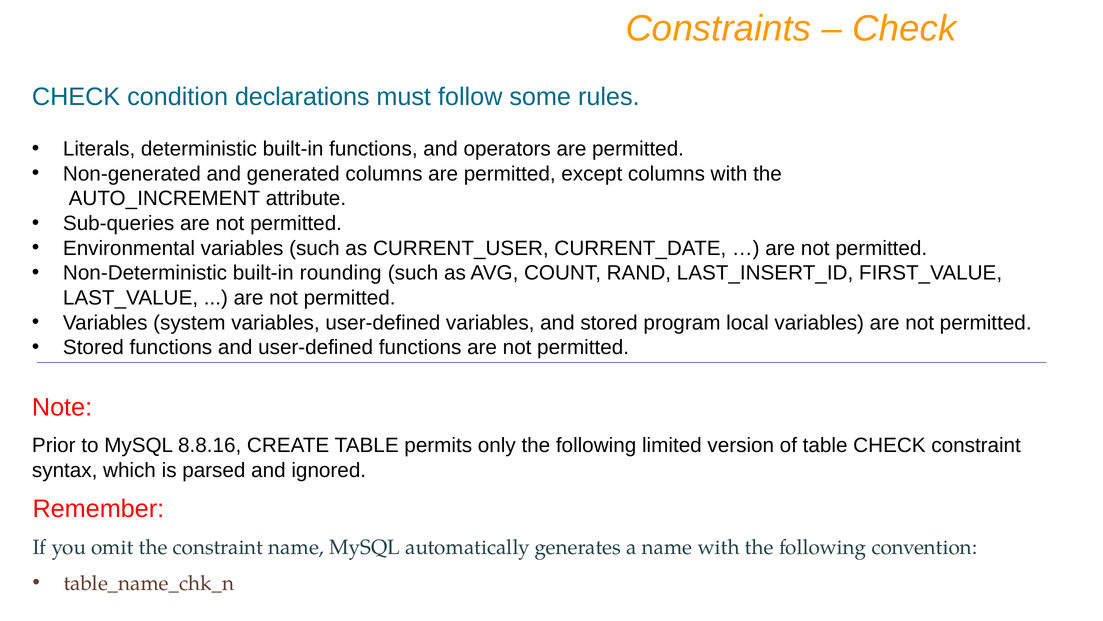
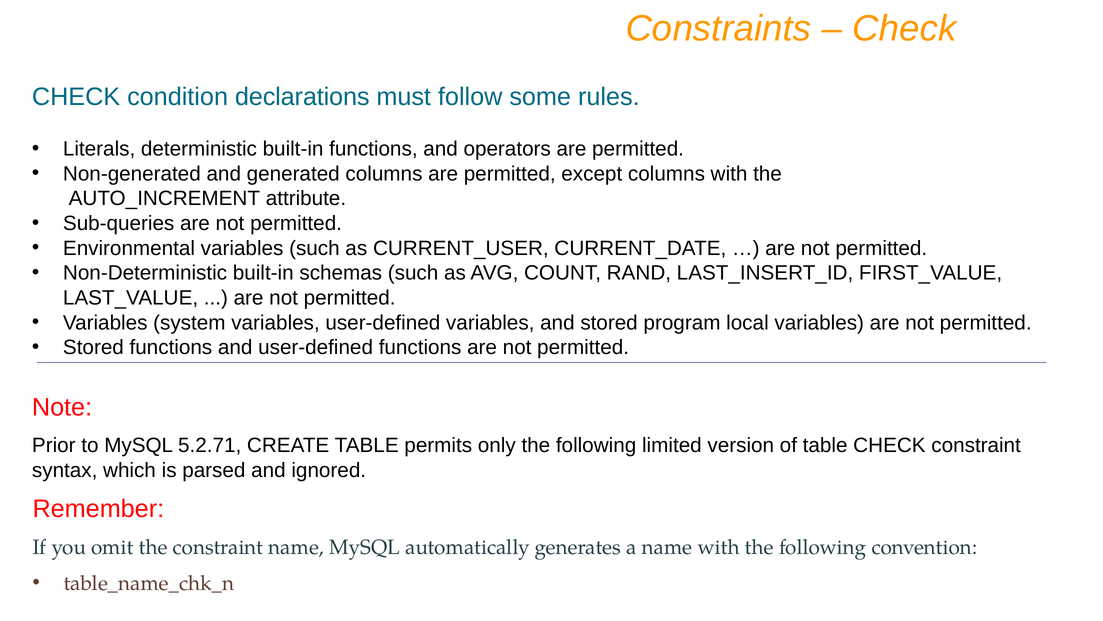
rounding: rounding -> schemas (341, 273)
8.8.16: 8.8.16 -> 5.2.71 (210, 445)
